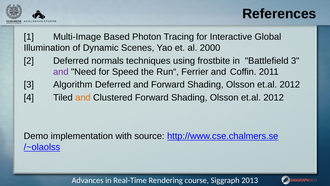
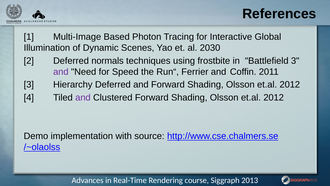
2000: 2000 -> 2030 (210, 48)
Algorithm: Algorithm -> Hierarchy (73, 85)
and colour: orange -> purple (83, 97)
